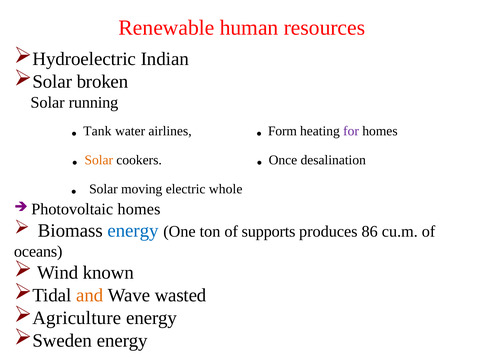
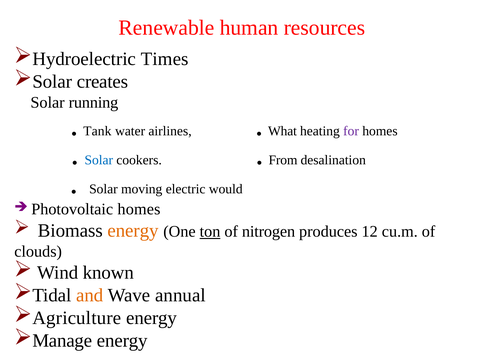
Indian: Indian -> Times (165, 59)
broken: broken -> creates (102, 82)
Form: Form -> What (282, 131)
Solar colour: orange -> blue (99, 160)
Once: Once -> From (283, 160)
whole: whole -> would (226, 189)
energy colour: blue -> orange (133, 231)
ton underline: none -> present (210, 232)
supports: supports -> nitrogen (269, 232)
86: 86 -> 12 (370, 232)
oceans: oceans -> clouds (38, 252)
wasted: wasted -> annual (180, 296)
Sweden: Sweden -> Manage (62, 341)
